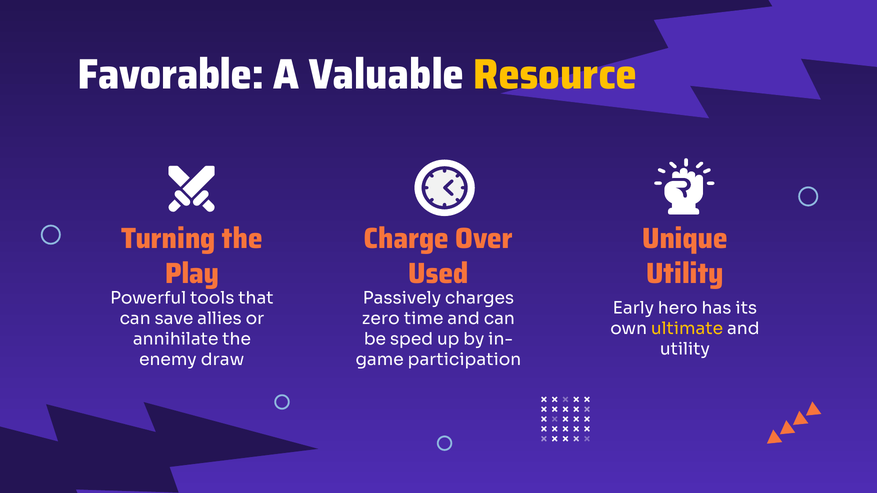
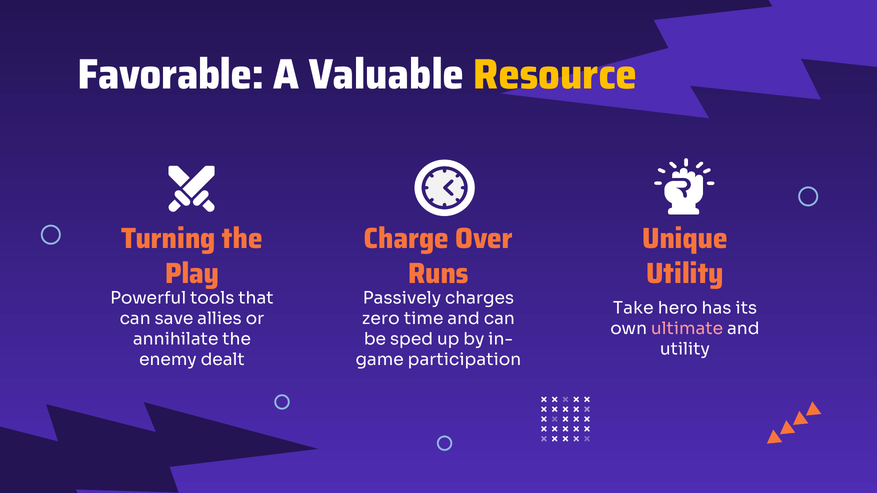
Used: Used -> Runs (439, 274)
Early: Early -> Take (633, 308)
ultimate colour: yellow -> pink (687, 329)
draw: draw -> dealt (223, 360)
